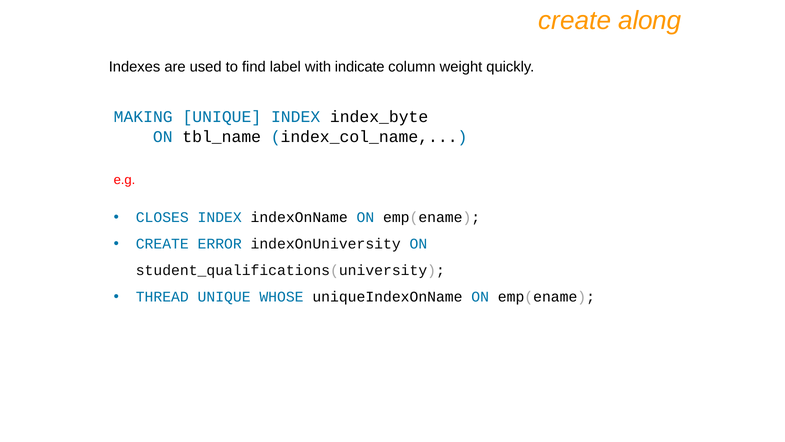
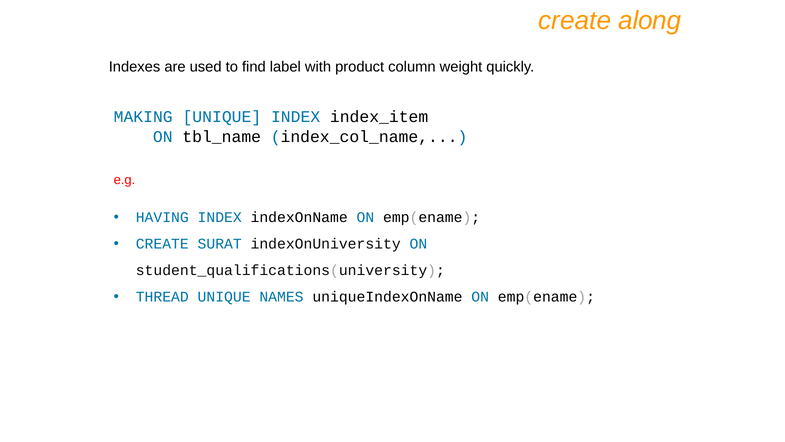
indicate: indicate -> product (360, 67)
index_byte: index_byte -> index_item (379, 117)
CLOSES: CLOSES -> HAVING (162, 217)
ERROR: ERROR -> SURAT (220, 244)
WHOSE: WHOSE -> NAMES (281, 297)
